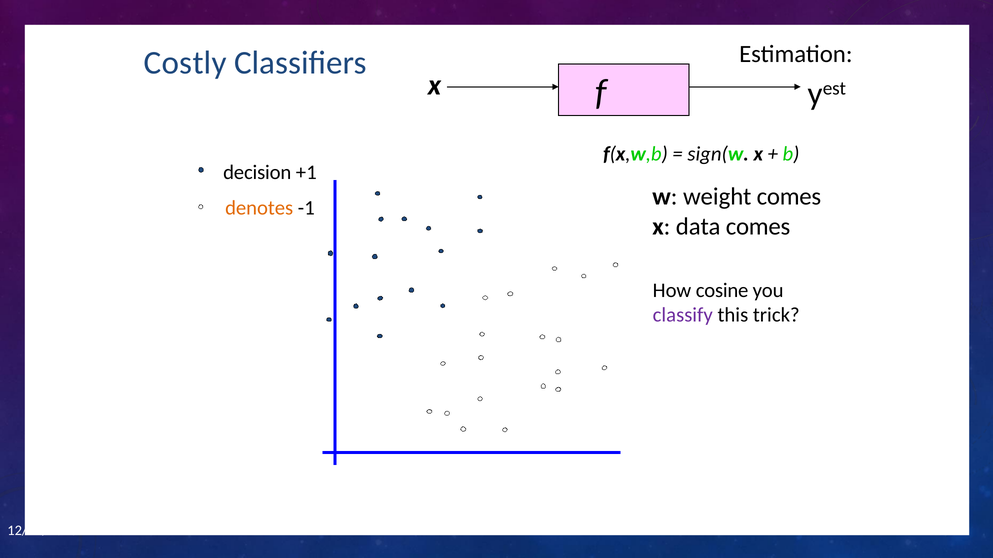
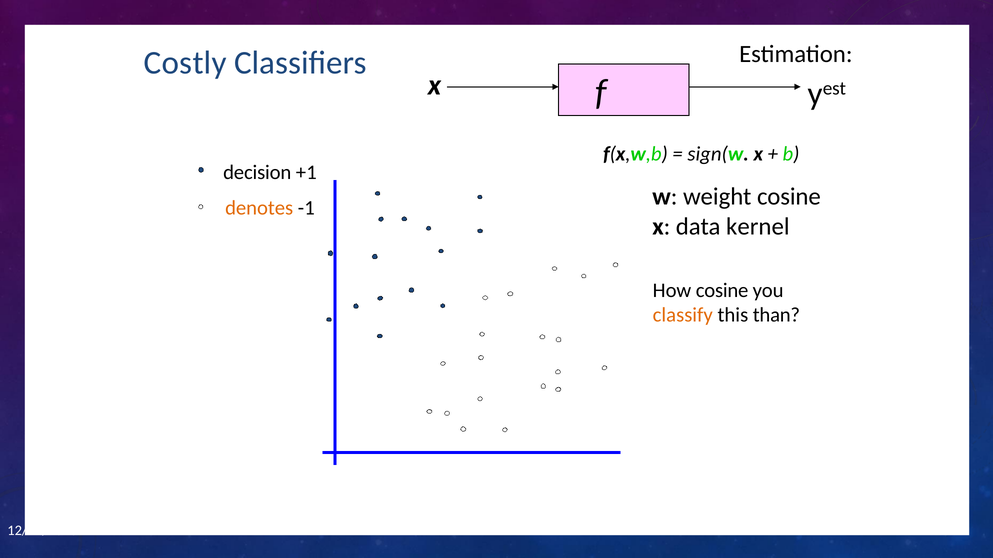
weight comes: comes -> cosine (789, 197)
data comes: comes -> kernel (758, 227)
classify colour: purple -> orange (683, 315)
trick: trick -> than (776, 315)
